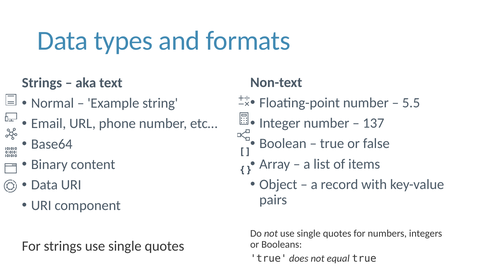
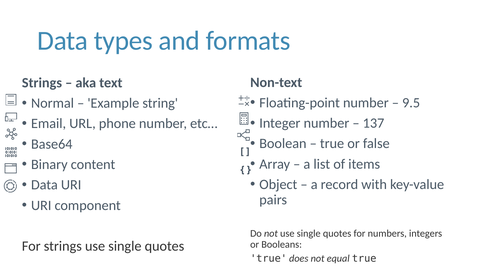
5.5: 5.5 -> 9.5 (411, 103)
